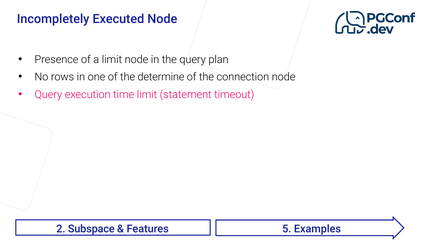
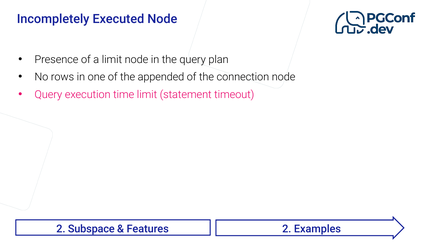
determine: determine -> appended (161, 77)
Features 5: 5 -> 2 (287, 229)
